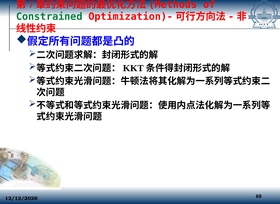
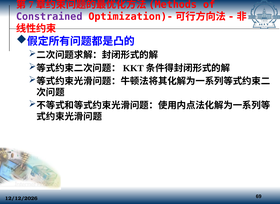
Constrained colour: green -> purple (49, 17)
